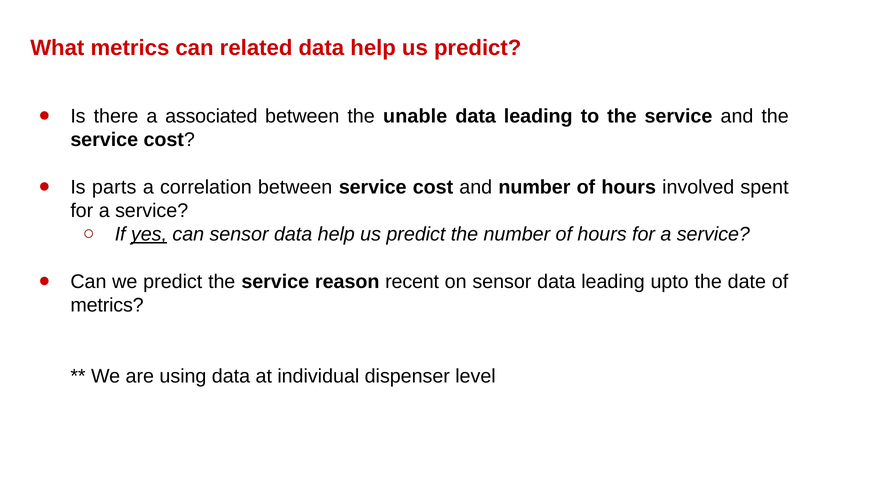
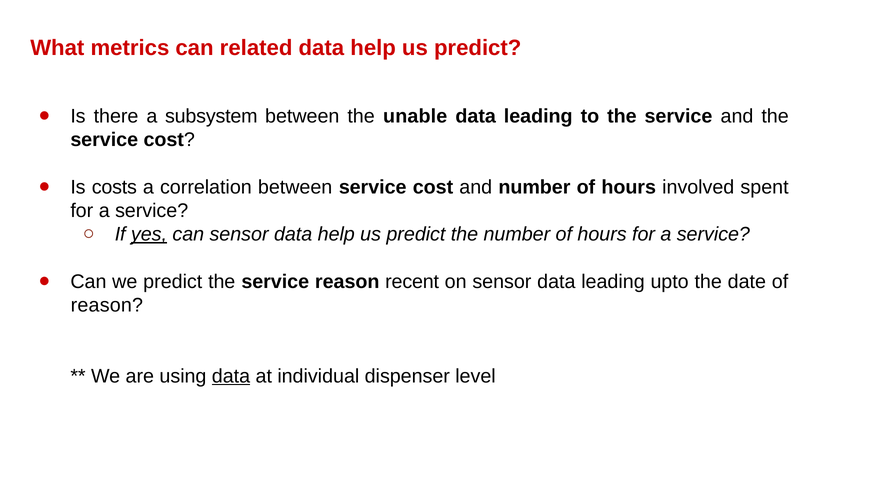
associated: associated -> subsystem (211, 116)
parts: parts -> costs (114, 187)
metrics: metrics -> reason (107, 305)
data underline: none -> present (231, 376)
